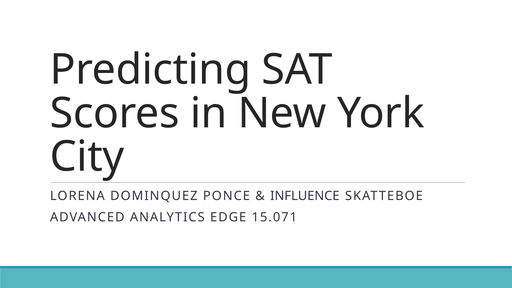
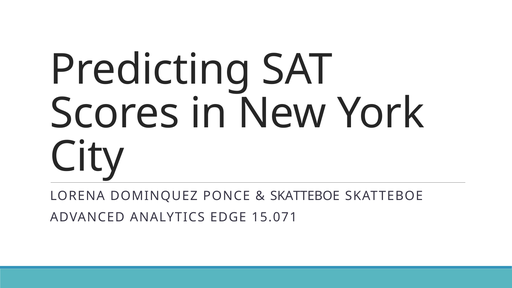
INFLUENCE: INFLUENCE -> SKATTEBOE (305, 196)
